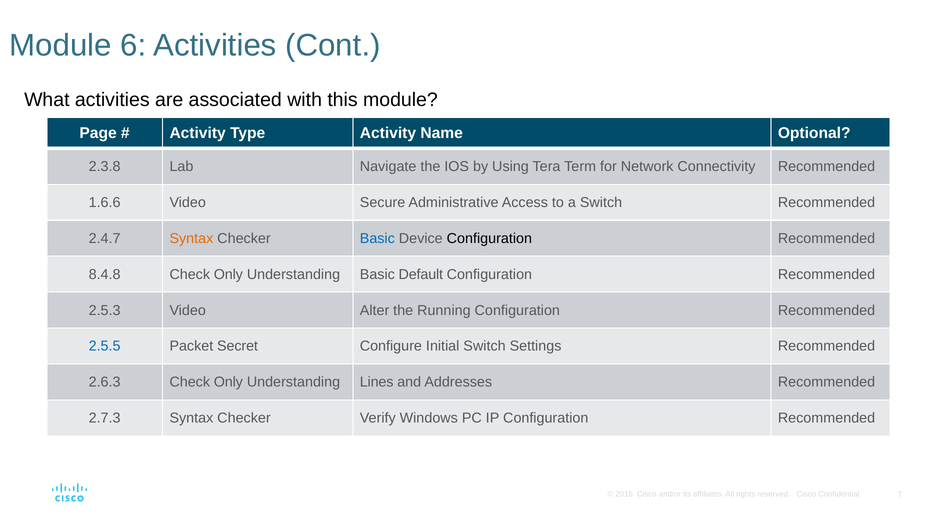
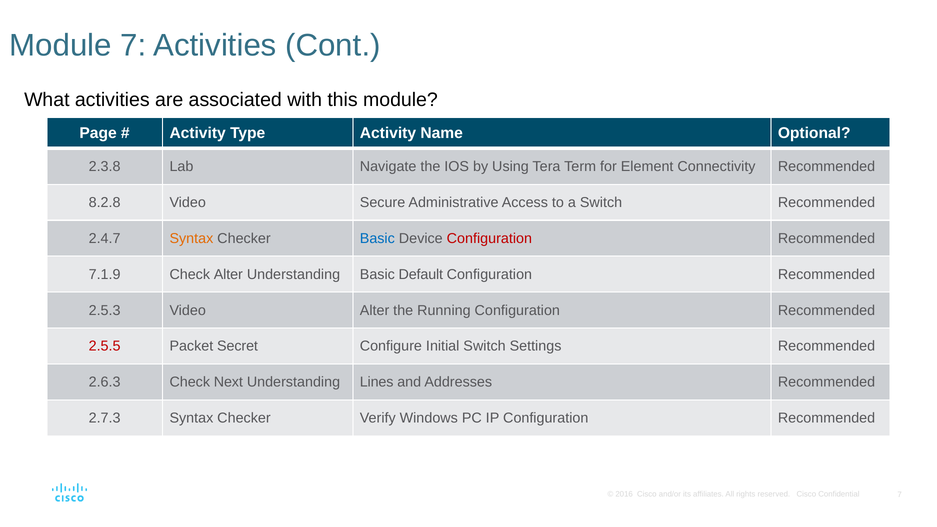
Module 6: 6 -> 7 (133, 45)
Network: Network -> Element (647, 167)
1.6.6: 1.6.6 -> 8.2.8 (105, 203)
Configuration colour: black -> red (489, 239)
8.4.8: 8.4.8 -> 7.1.9 (105, 274)
Only: Only -> Alter (228, 274)
2.5.5 colour: blue -> red (105, 346)
2.6.3 Check Only: Only -> Next (228, 382)
